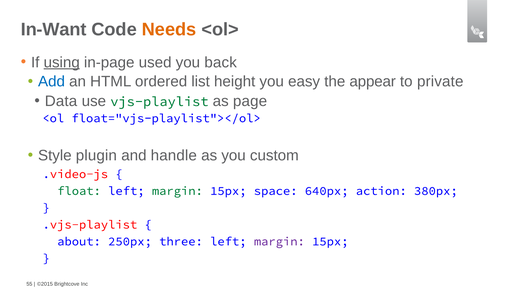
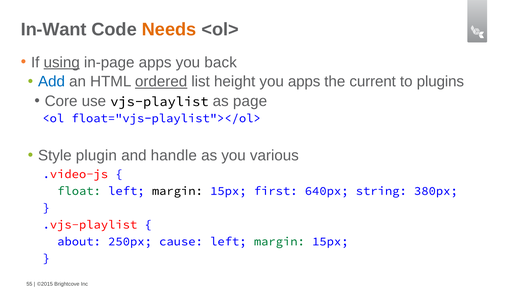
in-page used: used -> apps (155, 62)
ordered underline: none -> present (161, 82)
you easy: easy -> apps (304, 82)
appear: appear -> current (373, 82)
private: private -> plugins (440, 82)
Data: Data -> Core (61, 101)
vjs-playlist colour: green -> black (159, 101)
custom: custom -> various (274, 155)
margin colour: green -> black (177, 191)
space: space -> first (276, 191)
action: action -> string (381, 191)
three: three -> cause (181, 241)
margin colour: purple -> green (279, 241)
